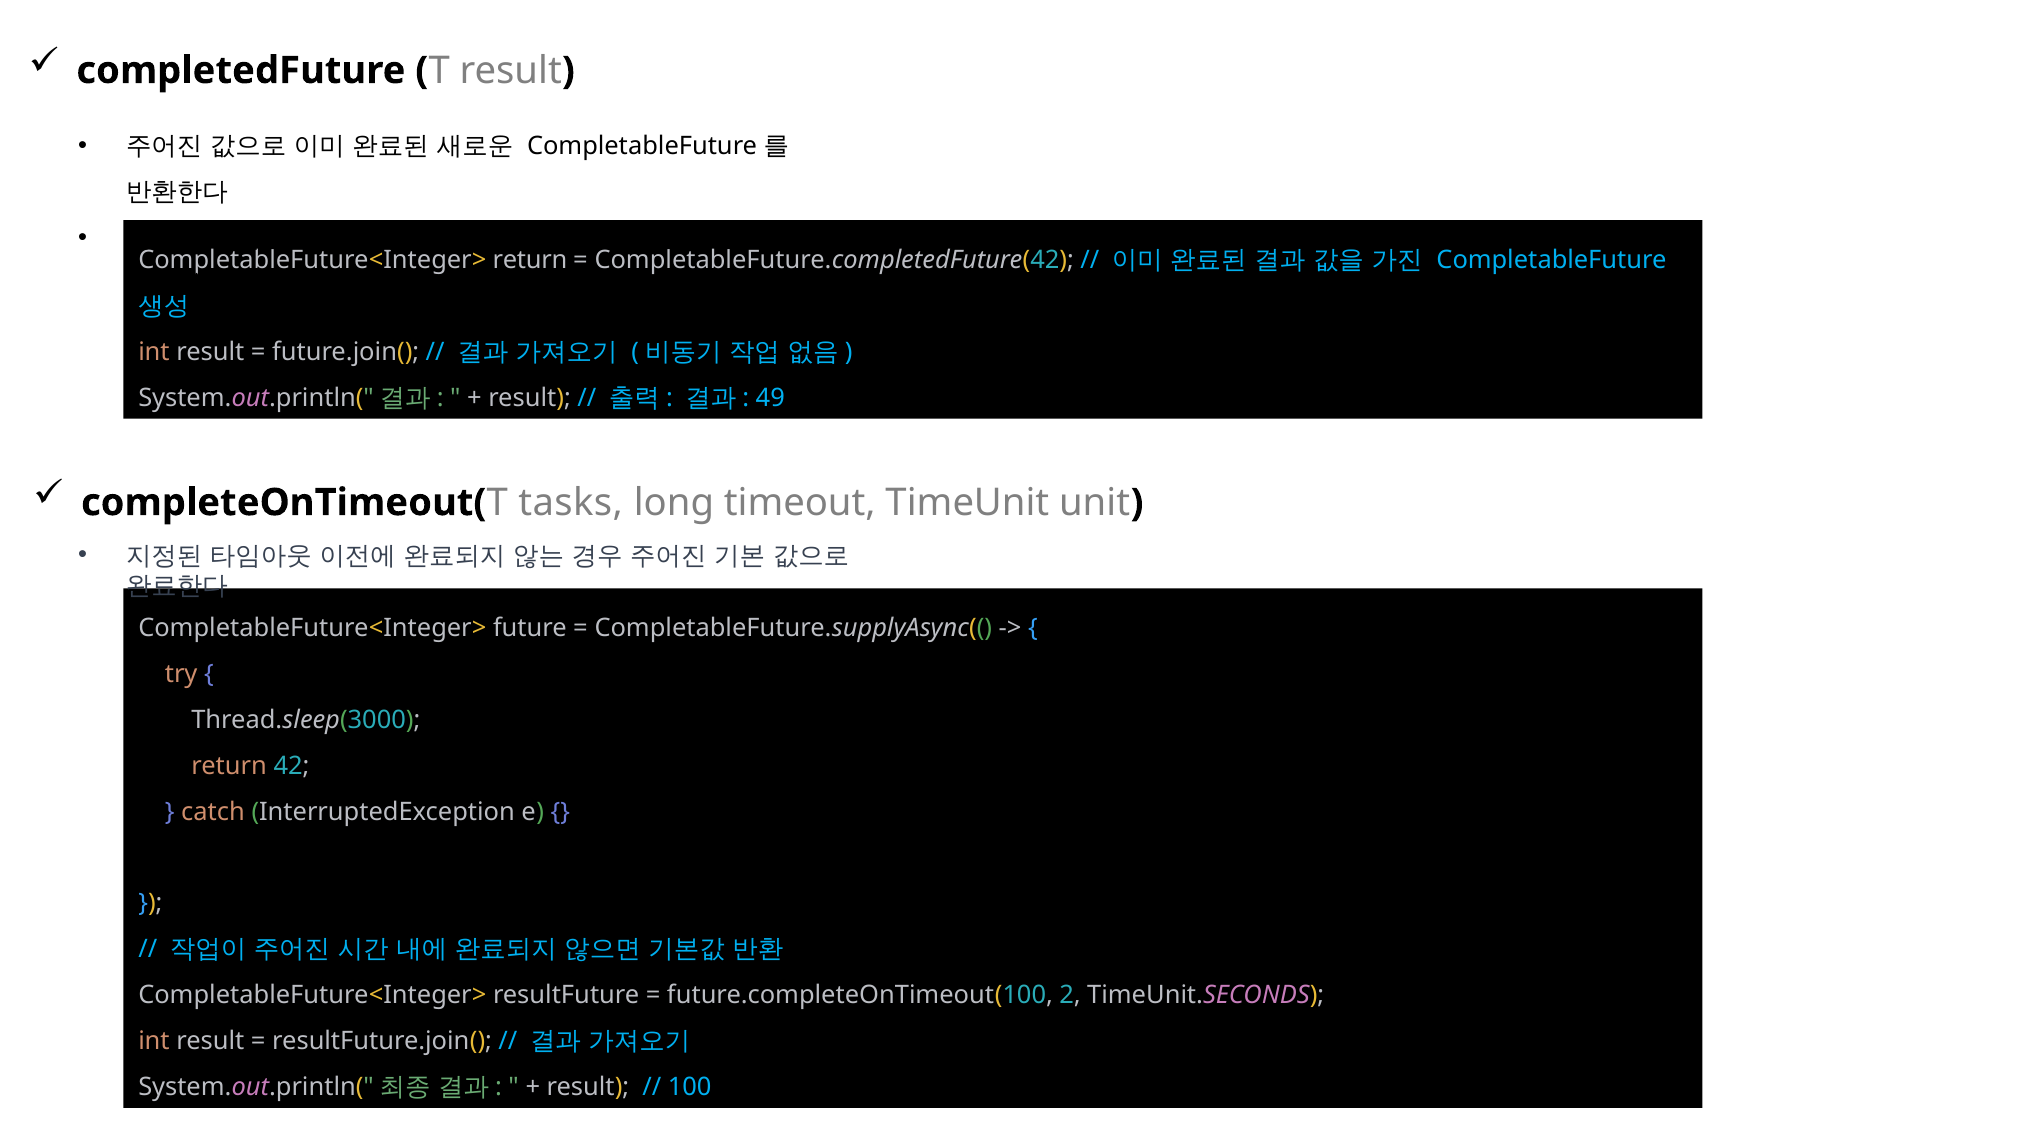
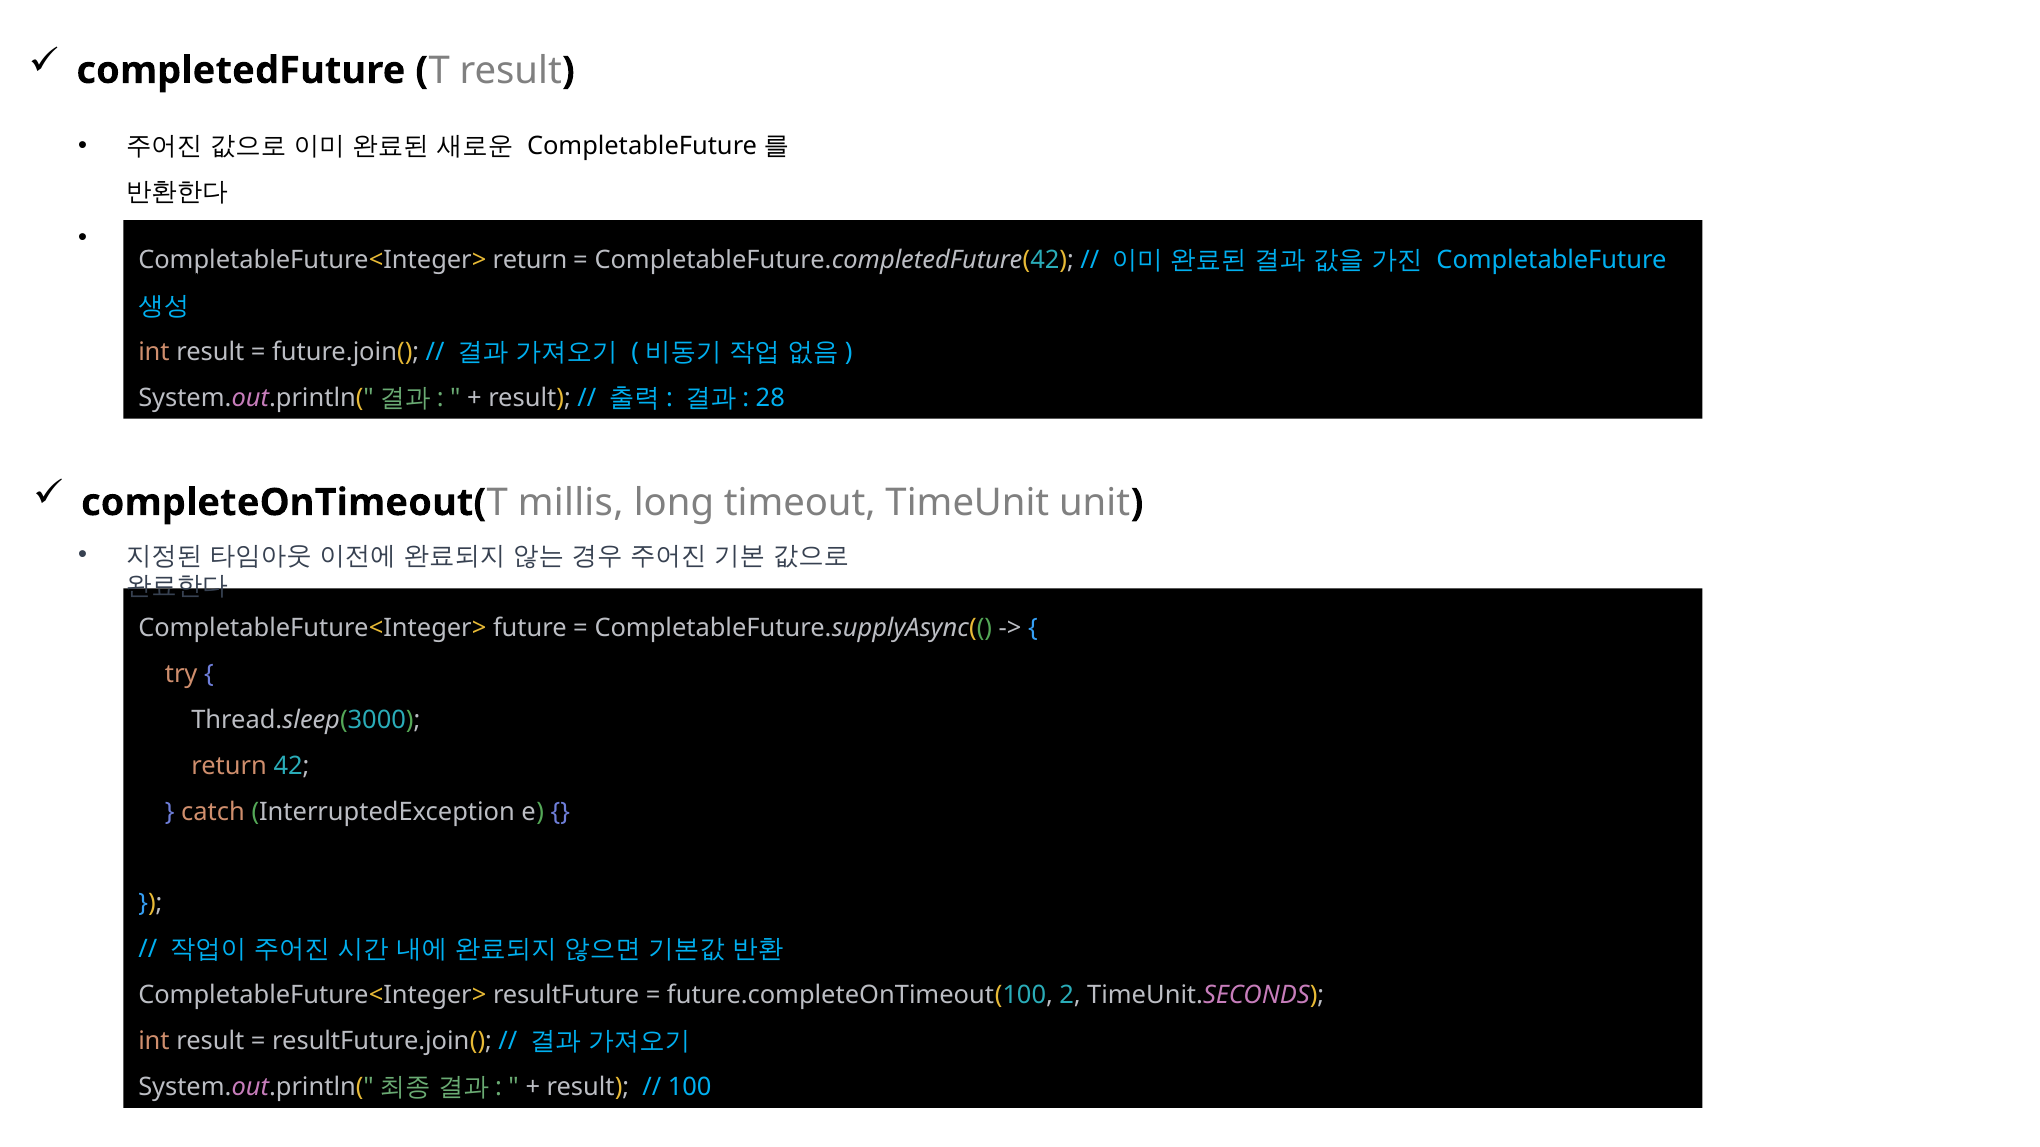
49: 49 -> 28 (770, 398)
tasks: tasks -> millis (571, 503)
